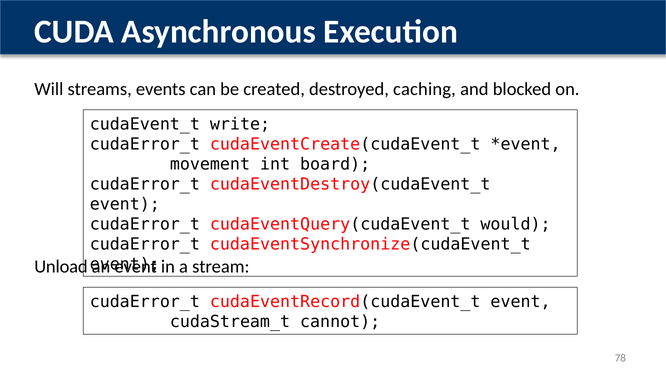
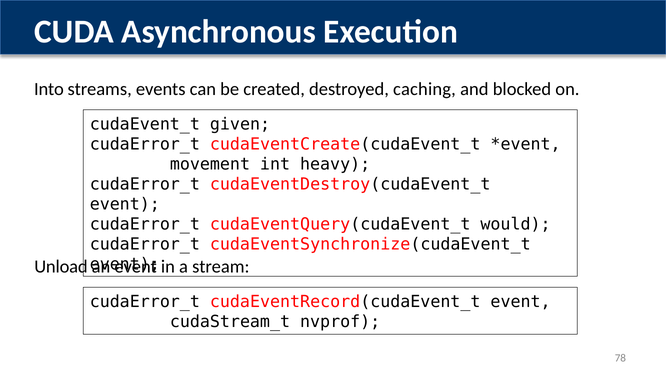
Will: Will -> Into (49, 89)
write: write -> given (240, 124)
board: board -> heavy (335, 164)
cannot: cannot -> nvprof (340, 322)
